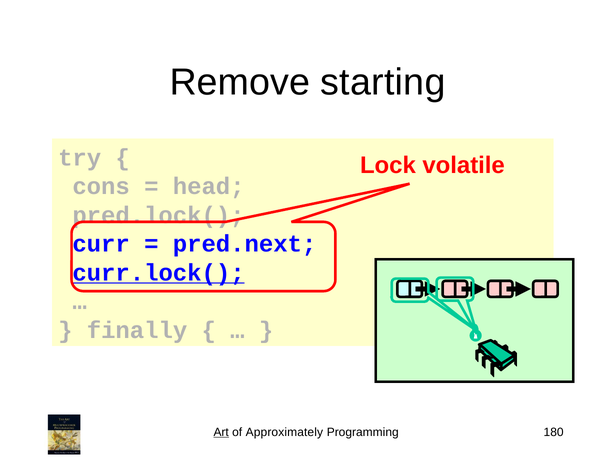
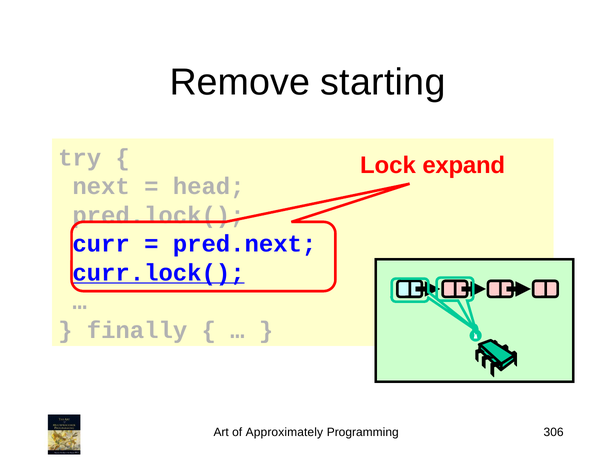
volatile: volatile -> expand (464, 165)
cons: cons -> next (101, 186)
Art underline: present -> none (221, 432)
180: 180 -> 306 (554, 432)
